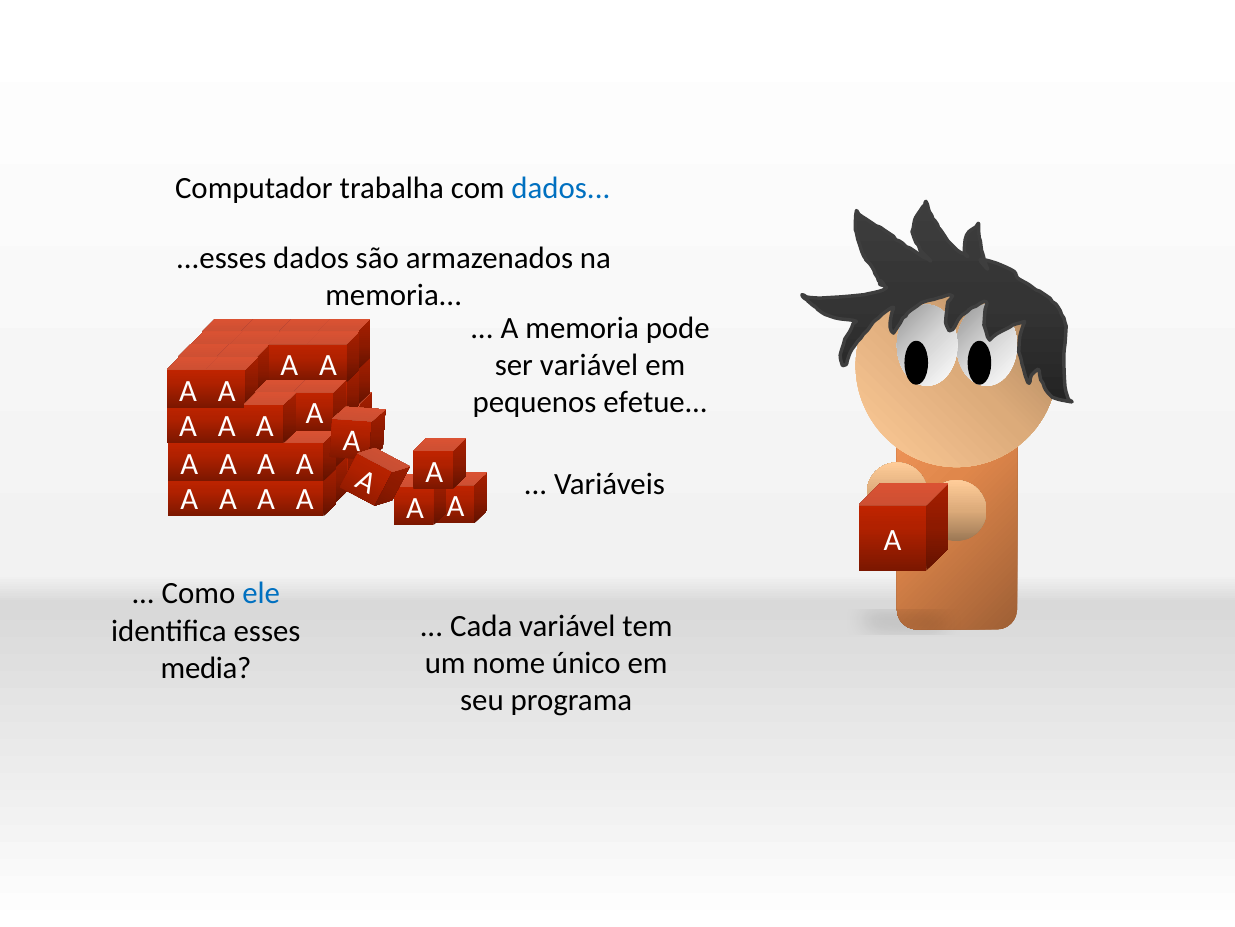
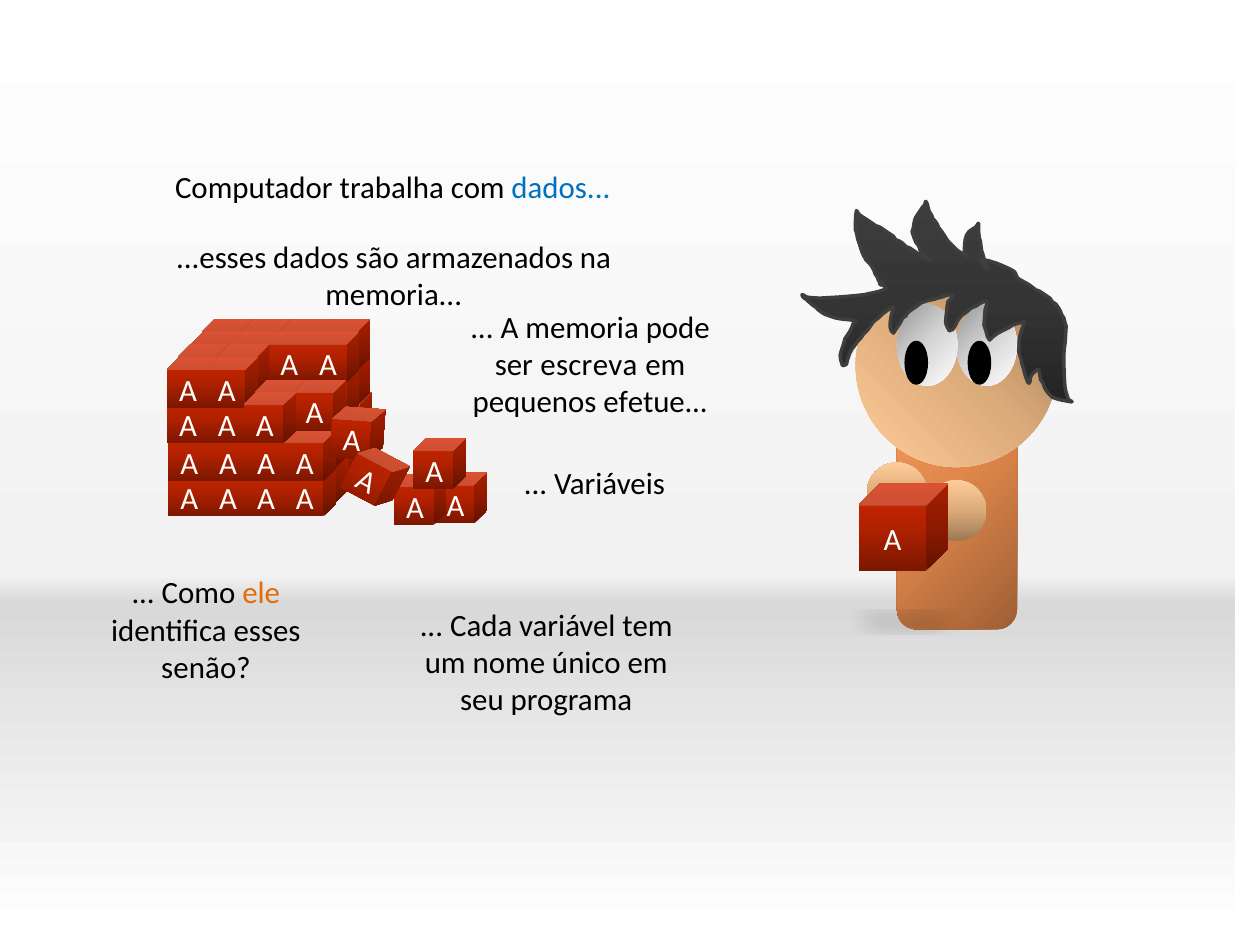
ser variável: variável -> escreva (589, 365)
ele colour: blue -> orange (261, 593)
media: media -> senão (206, 667)
